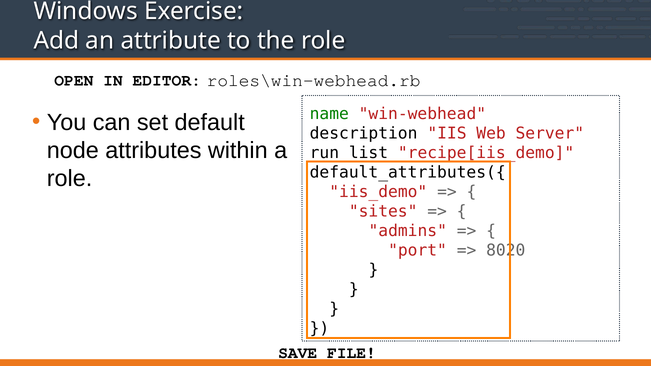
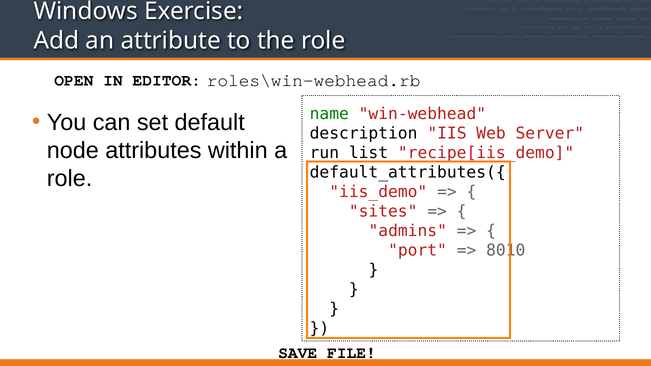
8020: 8020 -> 8010 (506, 251)
